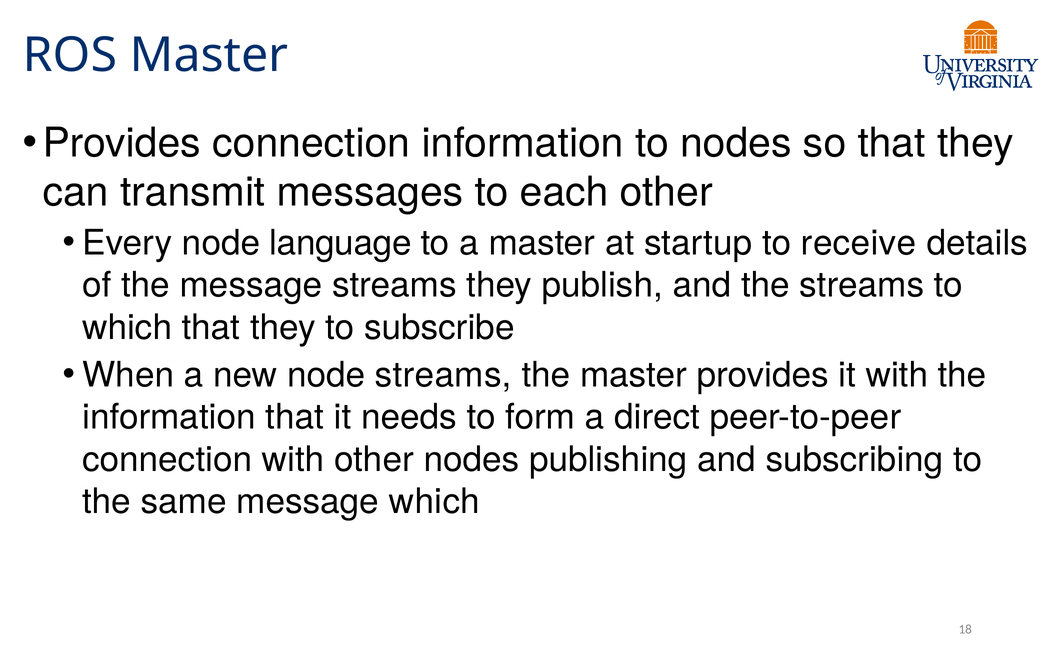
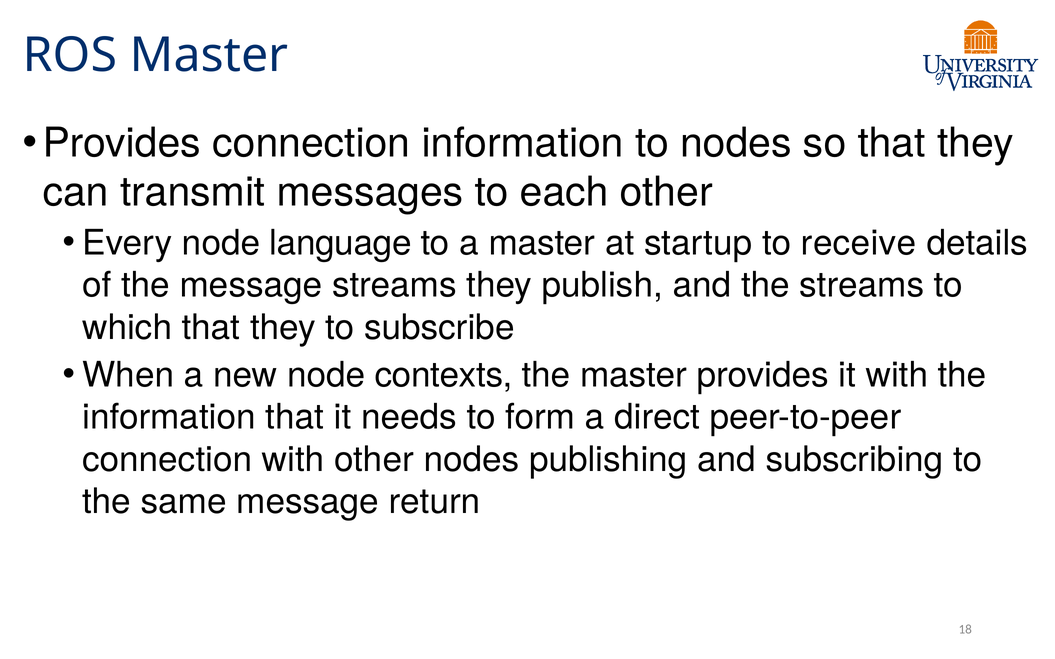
node streams: streams -> contexts (444, 375)
message which: which -> return (435, 502)
